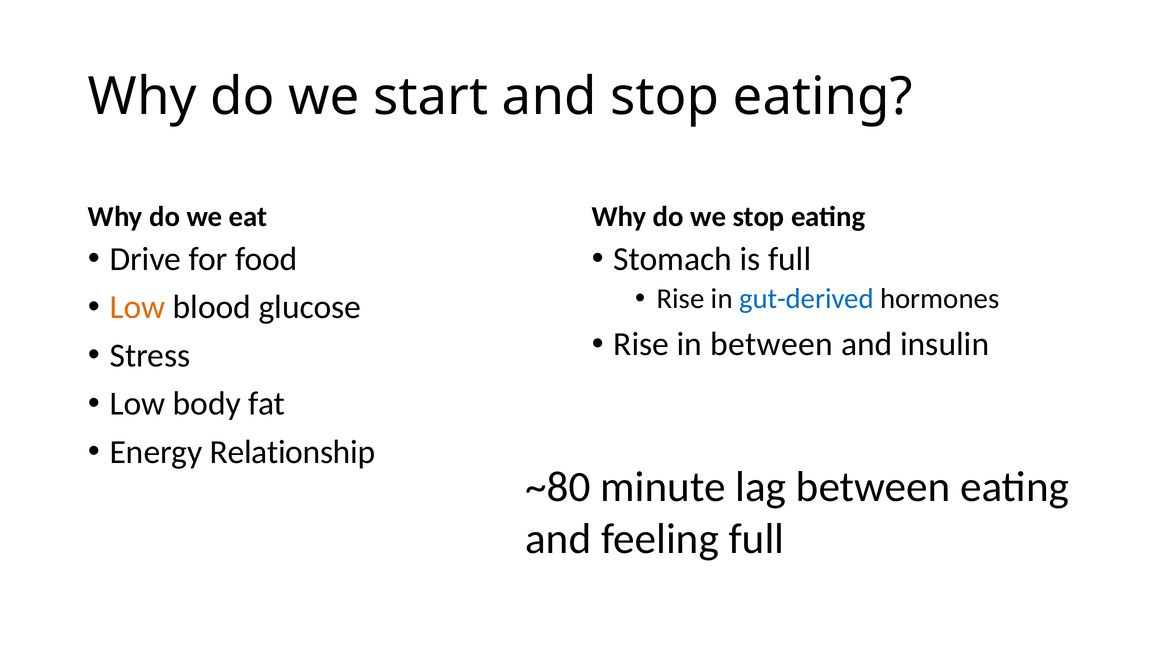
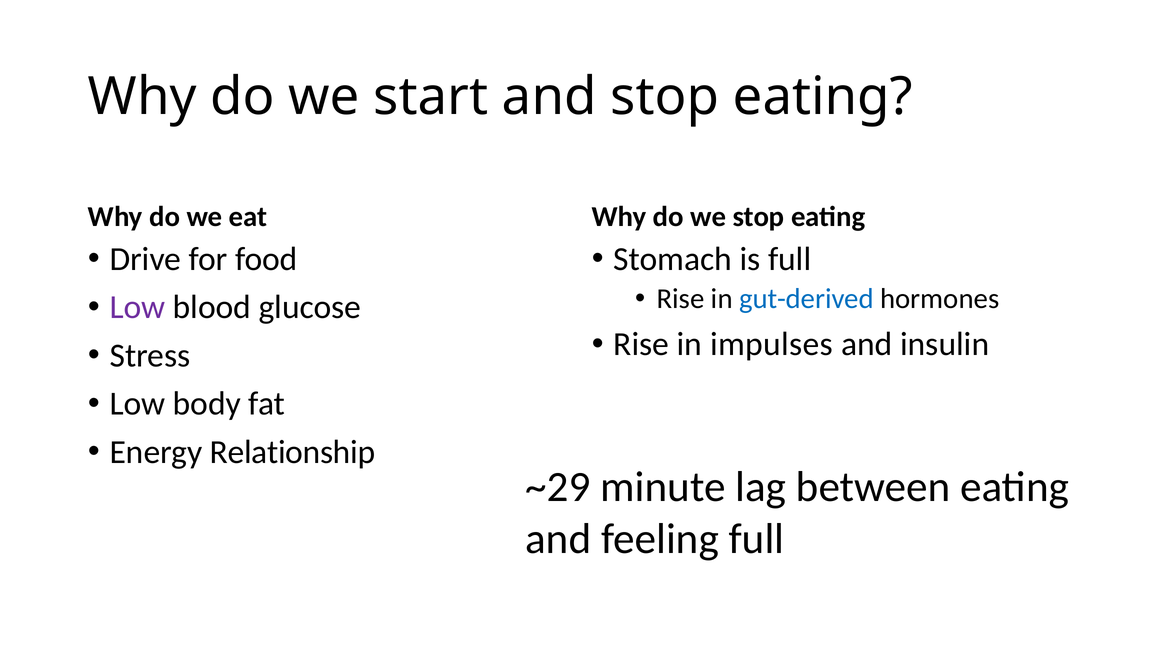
Low colour: orange -> purple (137, 307)
in between: between -> impulses (772, 344)
~80: ~80 -> ~29 (558, 487)
